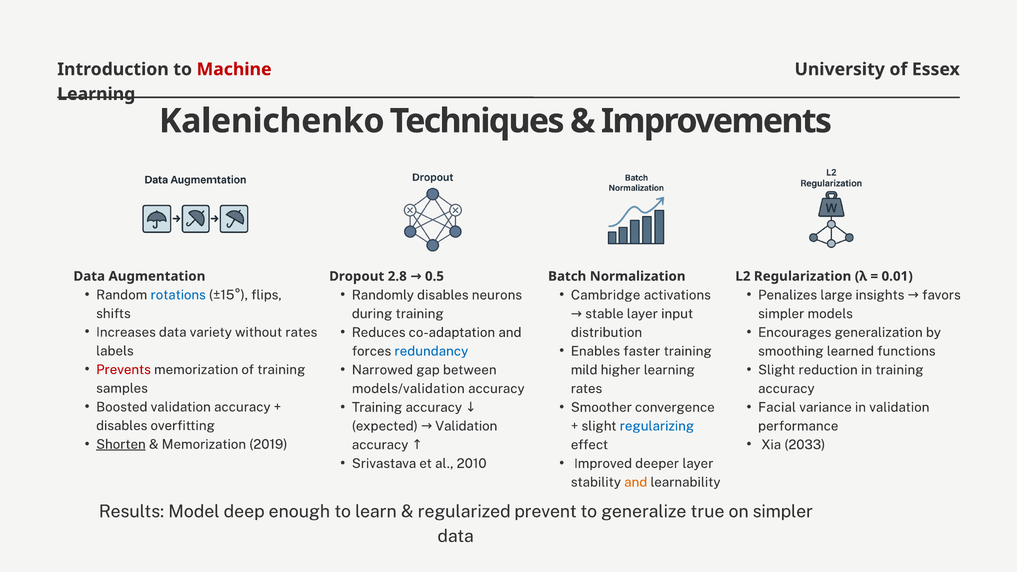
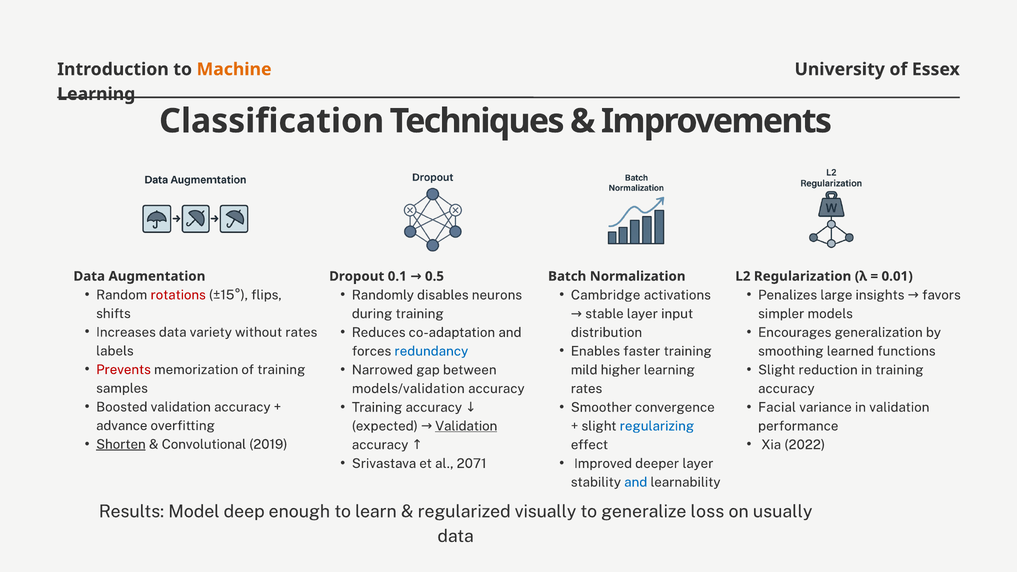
Machine colour: red -> orange (234, 69)
Kalenichenko: Kalenichenko -> Classification (272, 121)
2.8: 2.8 -> 0.1 (397, 276)
rotations colour: blue -> red (178, 295)
disables: disables -> advance (122, 426)
Validation underline: none -> present (466, 426)
Memorization: Memorization -> Convolutional (204, 444)
2033: 2033 -> 2022 (805, 445)
2010: 2010 -> 2071 (472, 464)
and colour: orange -> blue (636, 482)
prevent: prevent -> visually (545, 512)
true: true -> loss (707, 512)
on simpler: simpler -> usually (783, 512)
